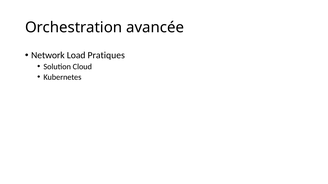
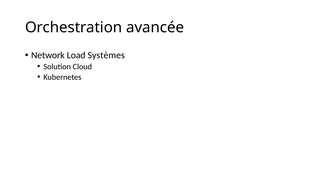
Pratiques: Pratiques -> Systèmes (106, 55)
